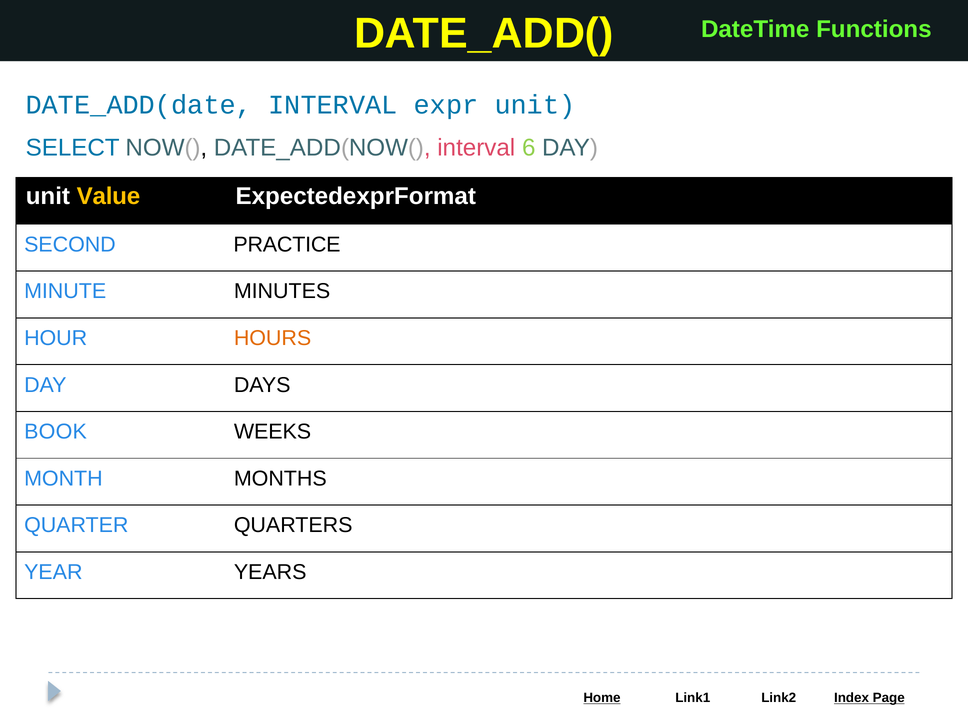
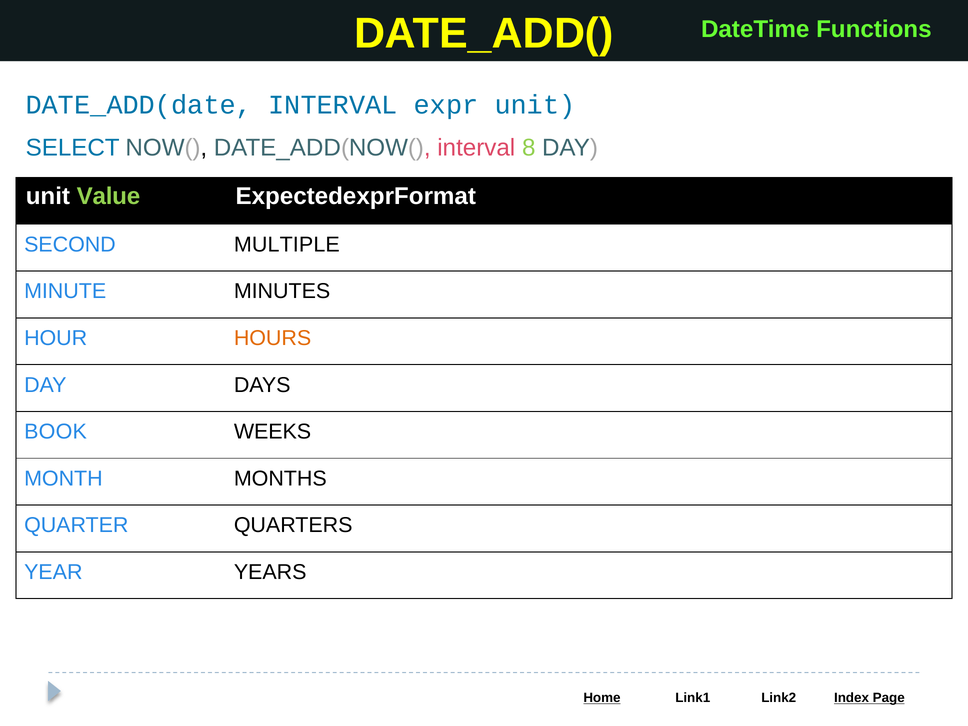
6: 6 -> 8 (529, 148)
Value colour: yellow -> light green (108, 196)
PRACTICE: PRACTICE -> MULTIPLE (287, 245)
